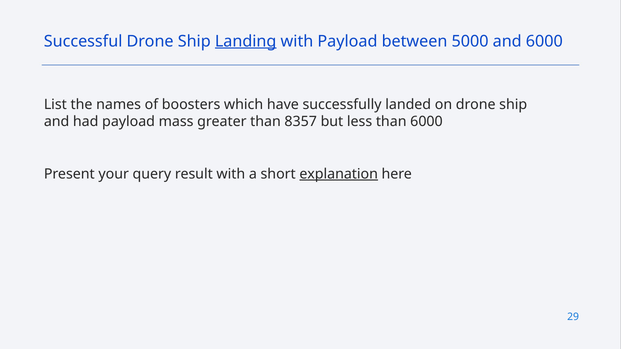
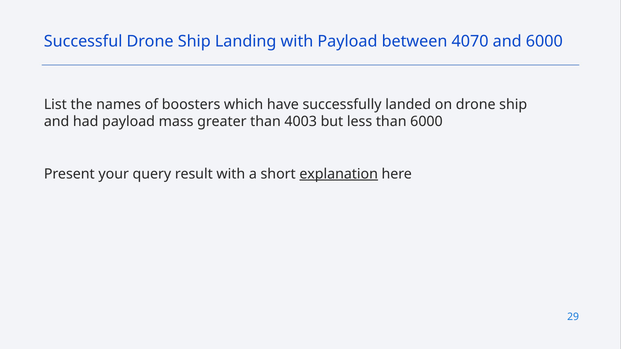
Landing underline: present -> none (246, 41)
5000: 5000 -> 4070 (470, 41)
8357: 8357 -> 4003 (301, 122)
